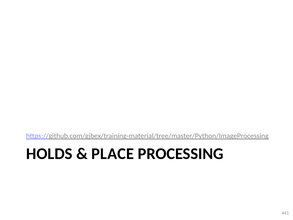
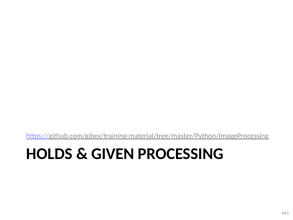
PLACE: PLACE -> GIVEN (113, 154)
